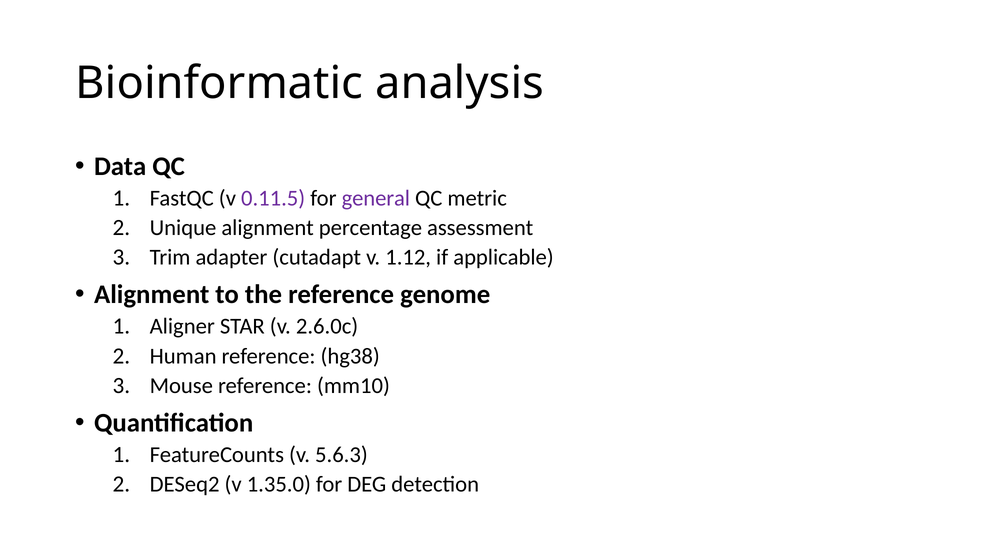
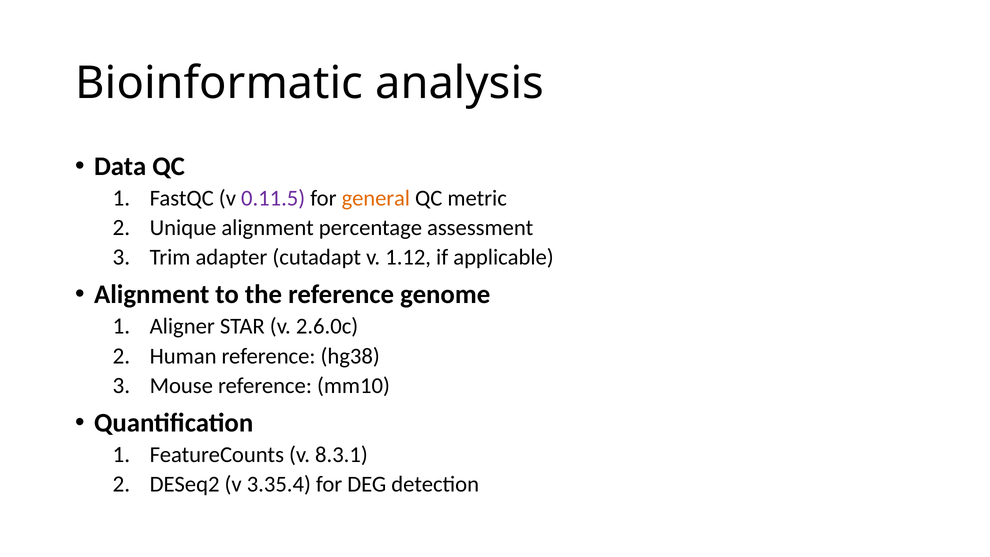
general colour: purple -> orange (376, 198)
5.6.3: 5.6.3 -> 8.3.1 (341, 454)
1.35.0: 1.35.0 -> 3.35.4 (279, 484)
